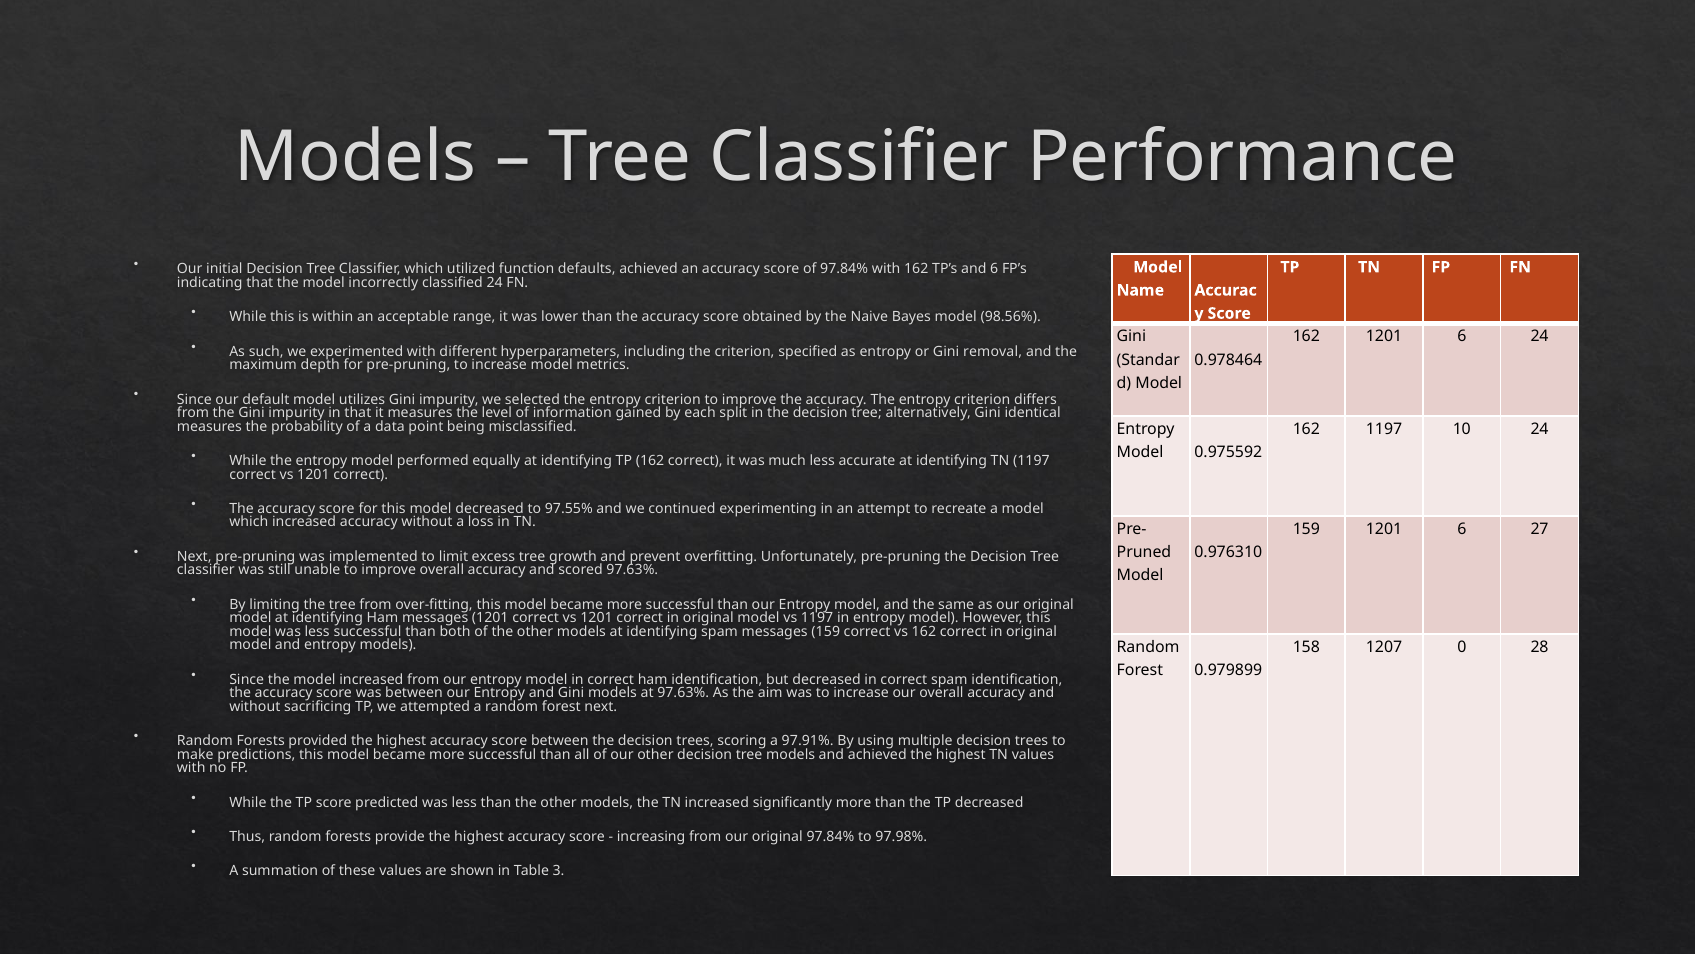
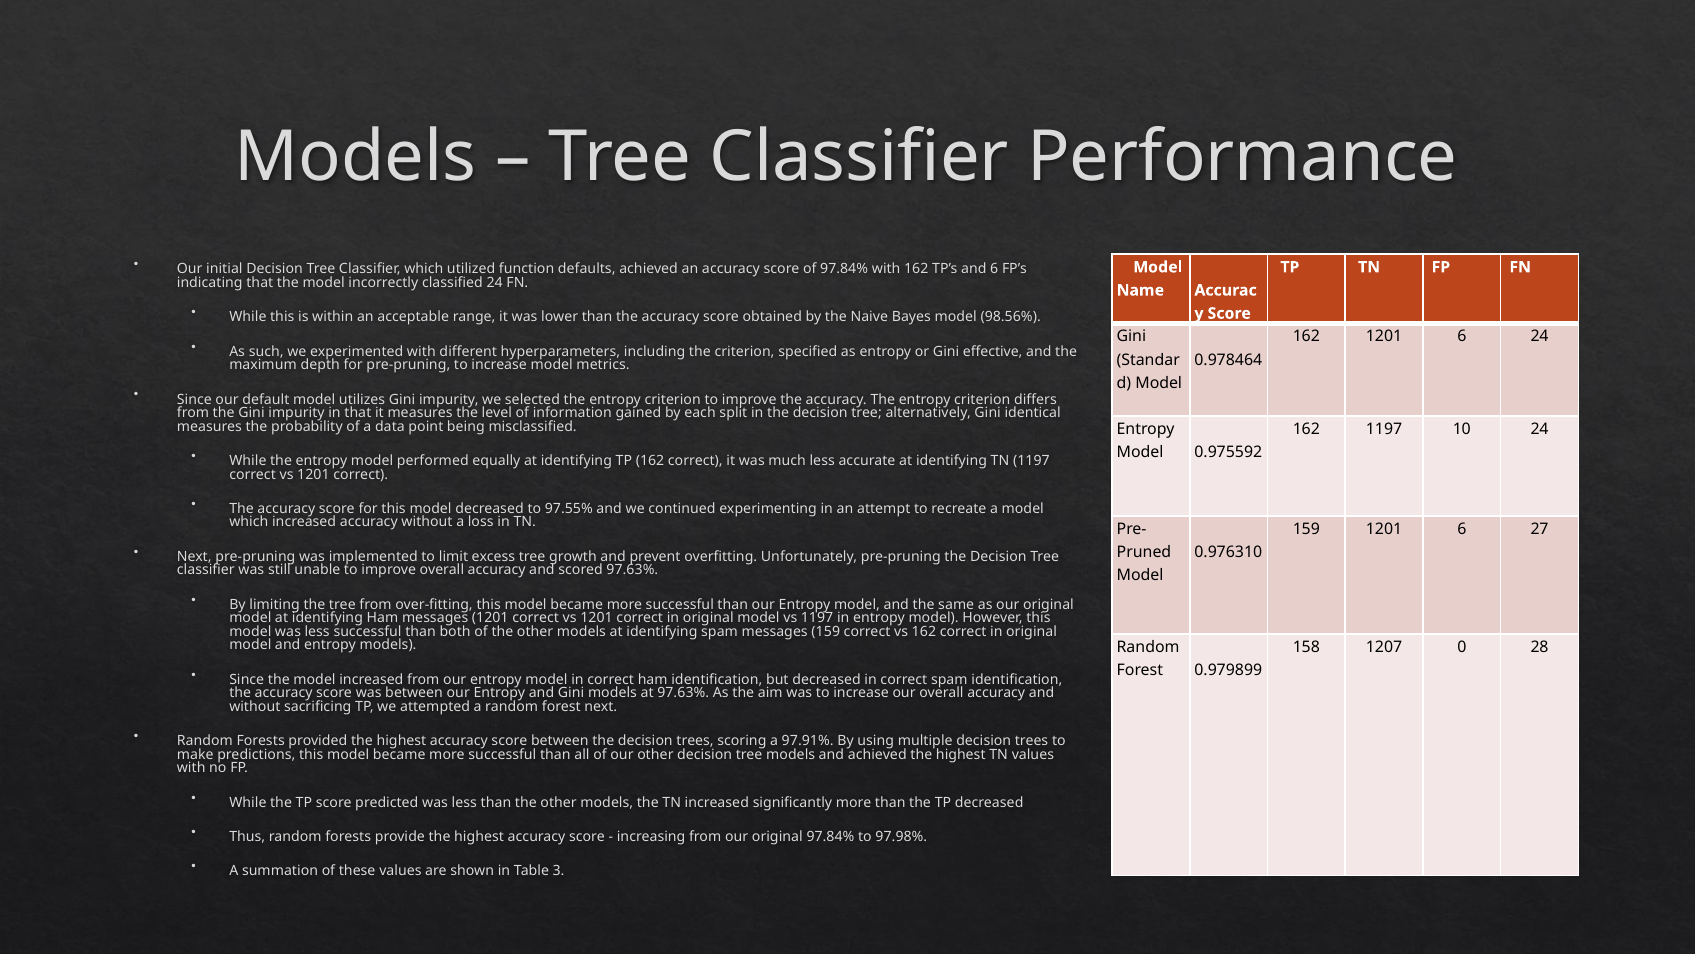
removal: removal -> effective (993, 351)
